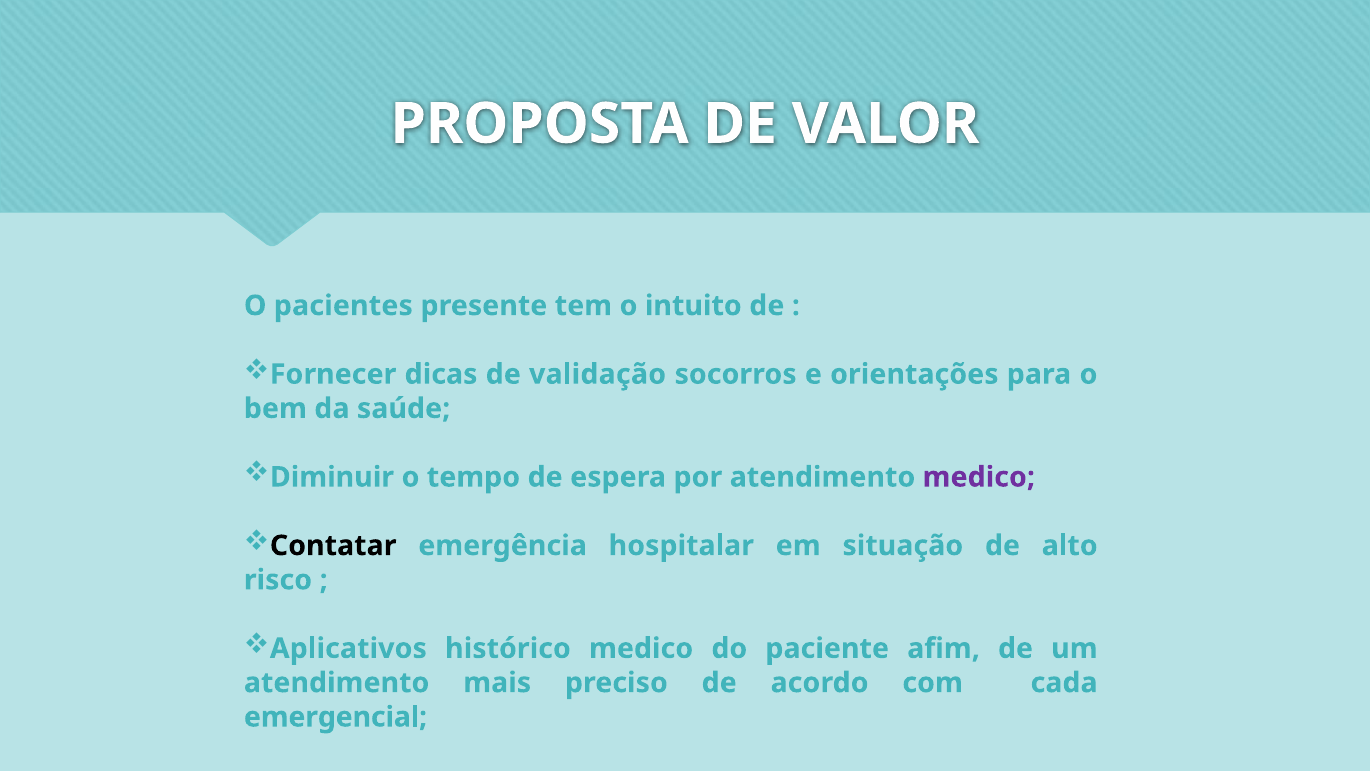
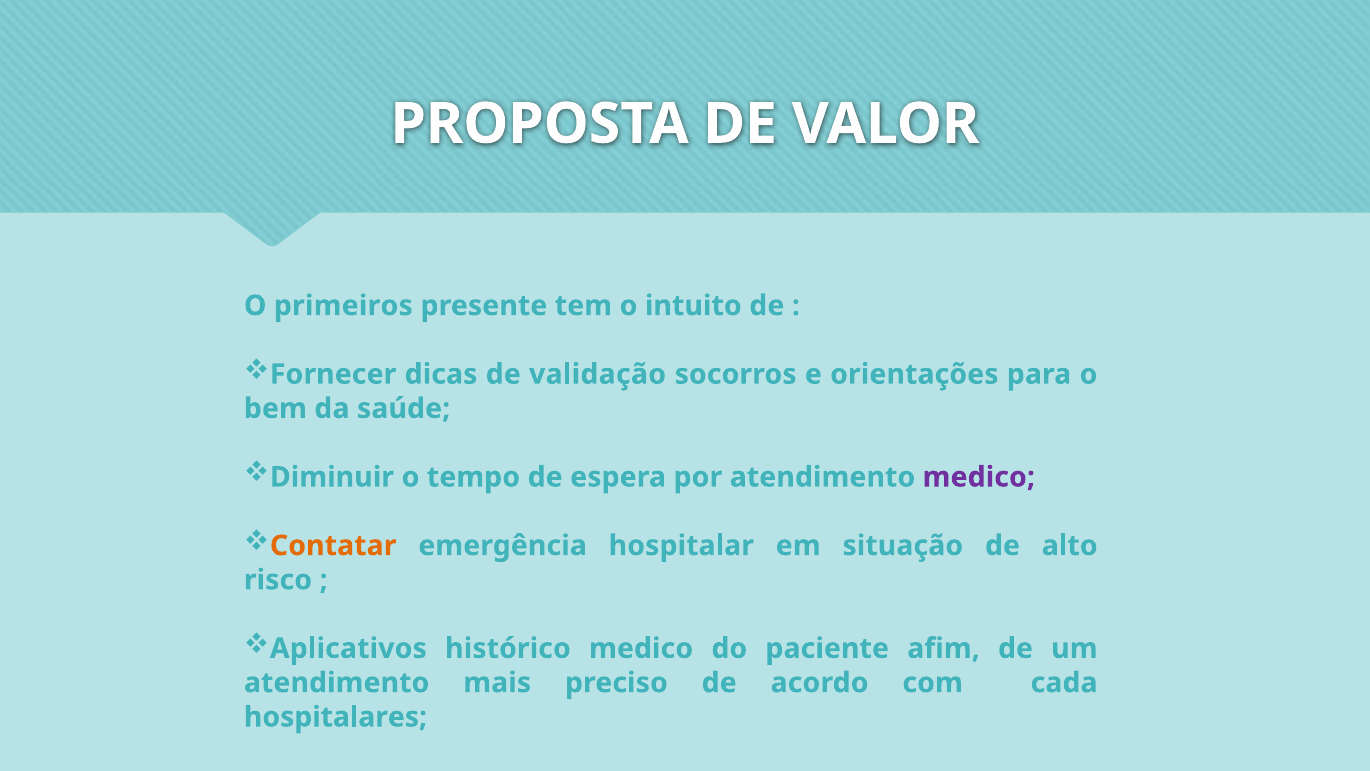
pacientes: pacientes -> primeiros (343, 306)
Contatar colour: black -> orange (333, 545)
emergencial: emergencial -> hospitalares (335, 717)
